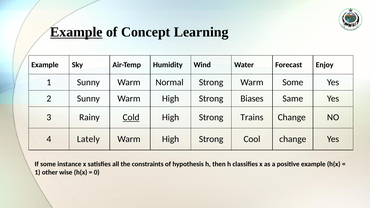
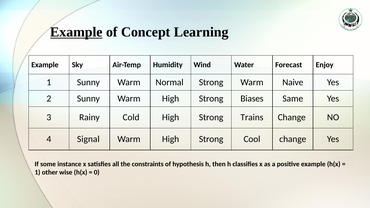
Warm Some: Some -> Naive (293, 82)
Cold underline: present -> none (131, 118)
Lately: Lately -> Signal (88, 139)
